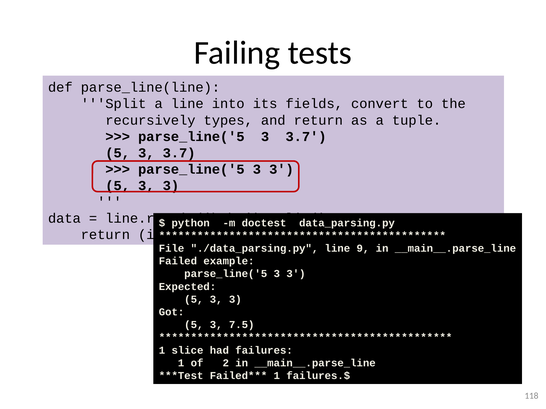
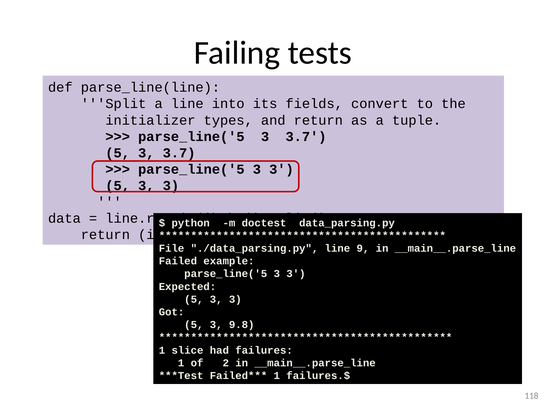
recursively: recursively -> initializer (150, 120)
7.5: 7.5 -> 9.8 (242, 325)
